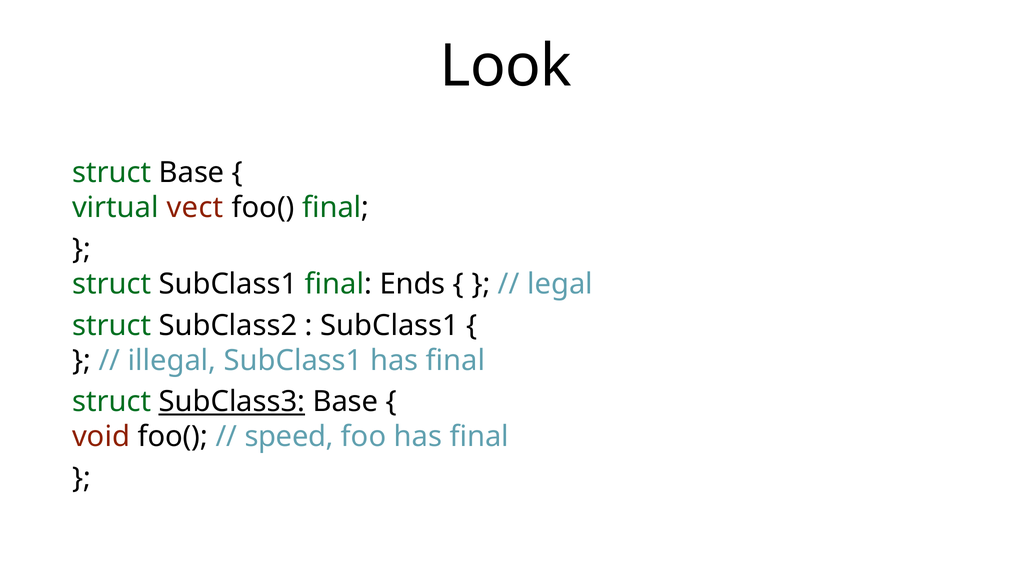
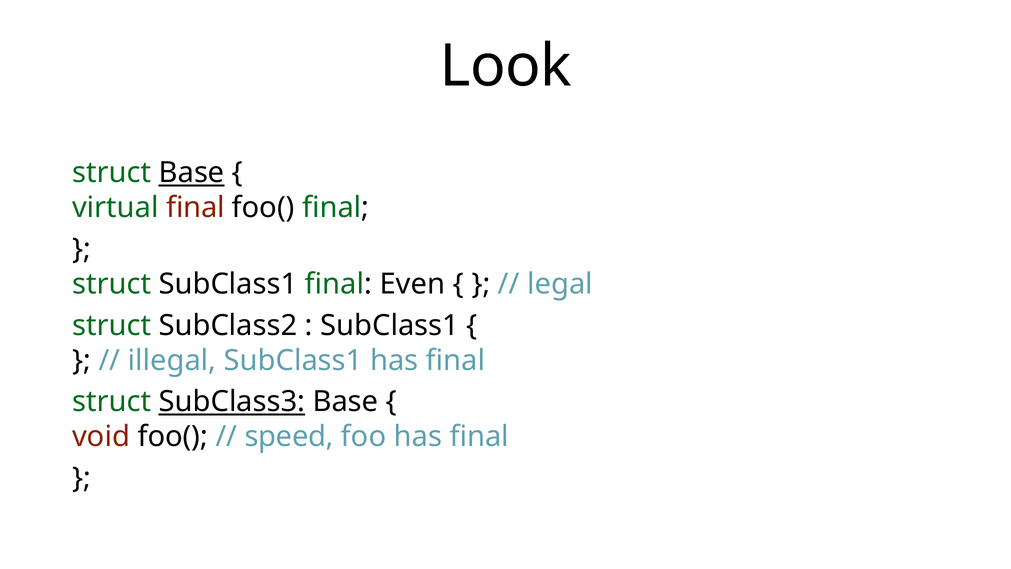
Base underline: none -> present (192, 173)
virtual vect: vect -> final (195, 208)
Ends: Ends -> Even (412, 284)
